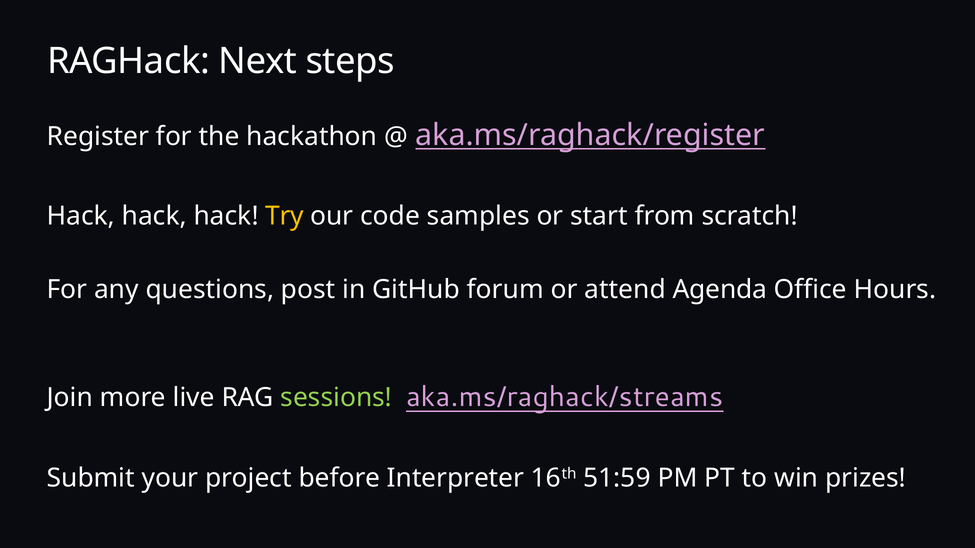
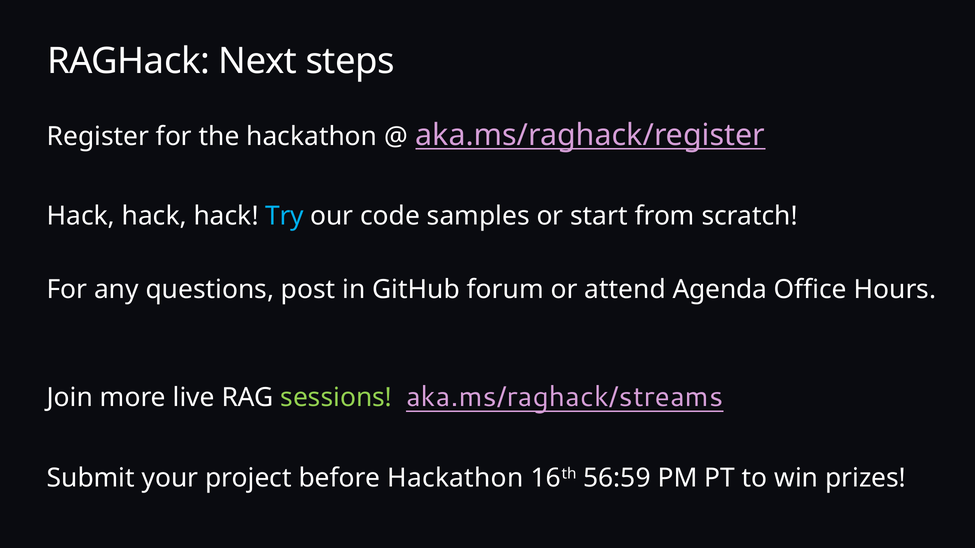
Try colour: yellow -> light blue (285, 216)
before Interpreter: Interpreter -> Hackathon (455, 478)
51:59: 51:59 -> 56:59 (617, 478)
